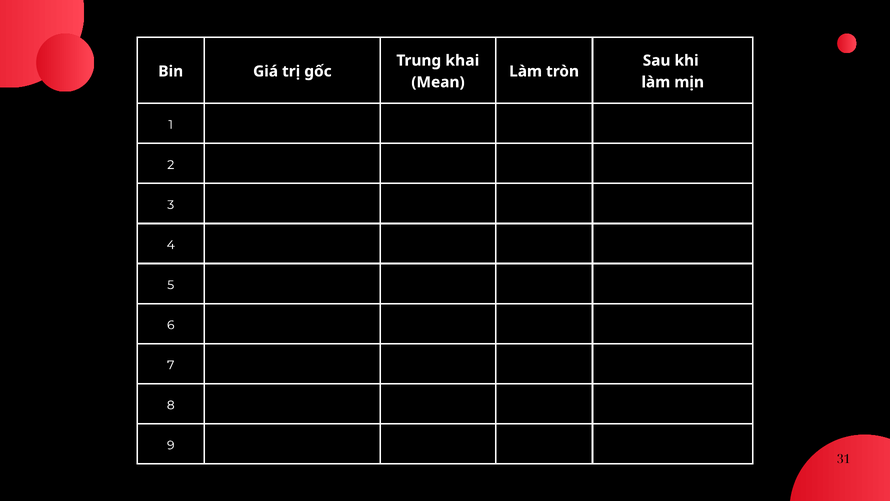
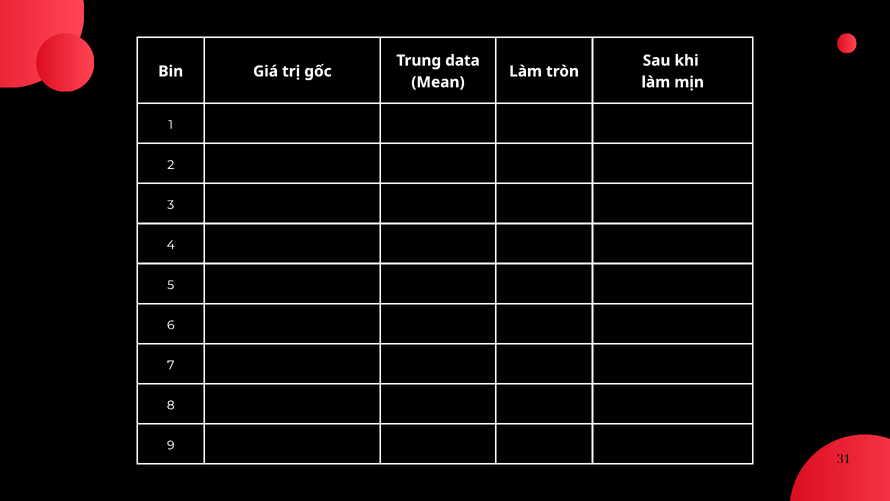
khai: khai -> data (462, 61)
